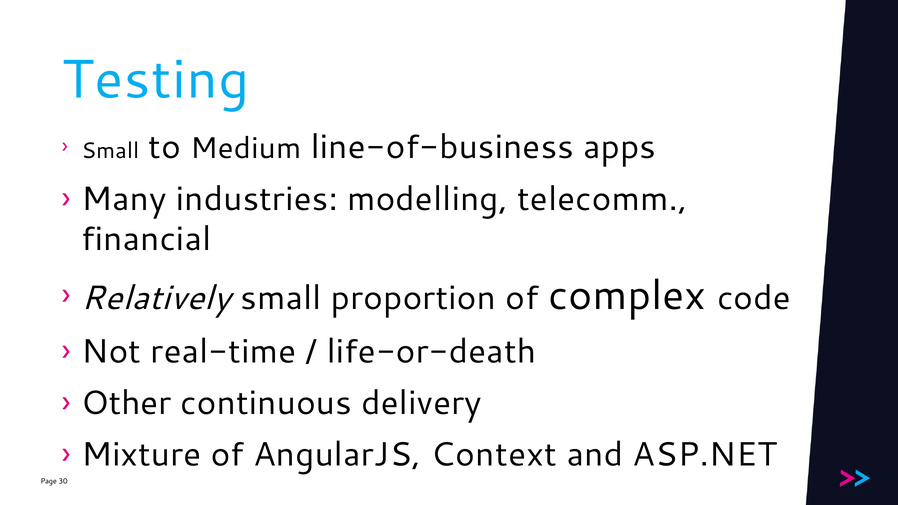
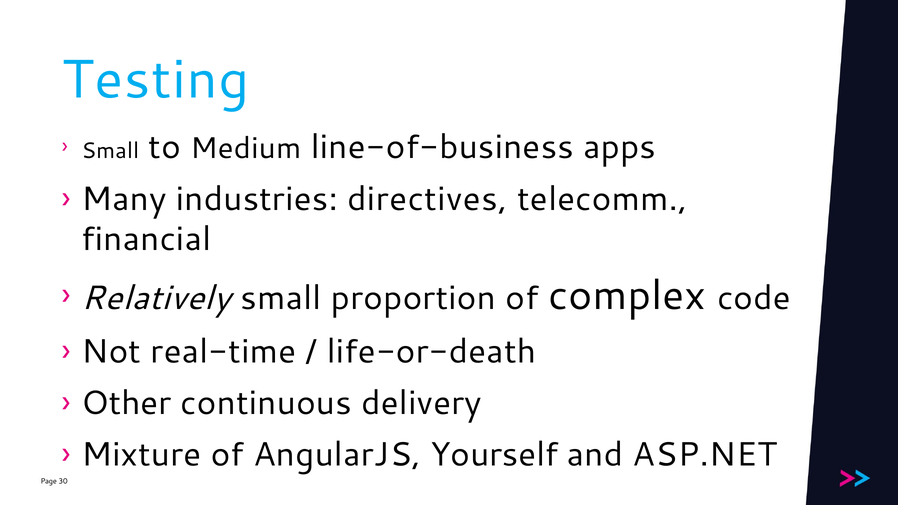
modelling: modelling -> directives (427, 199)
Context: Context -> Yourself (494, 455)
